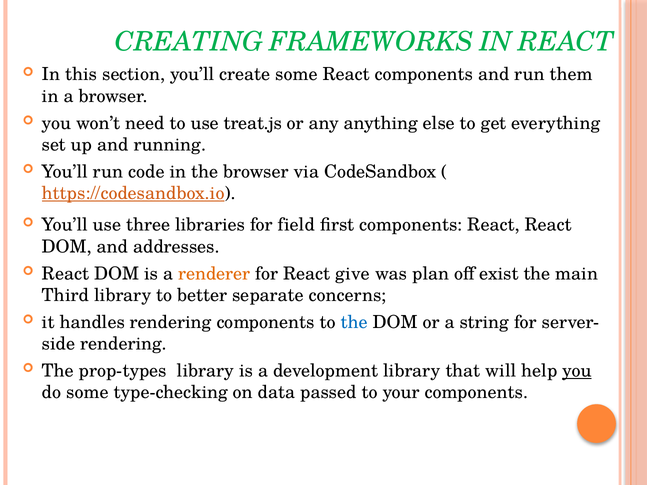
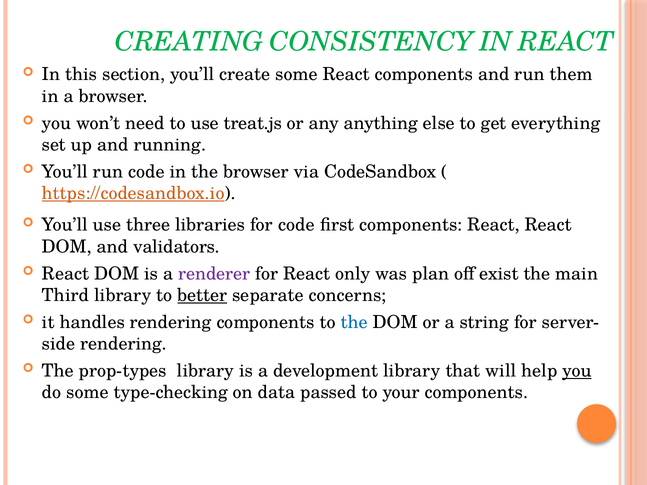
FRAMEWORKS: FRAMEWORKS -> CONSISTENCY (372, 42)
for field: field -> code (296, 225)
addresses: addresses -> validators (177, 247)
renderer colour: orange -> purple (214, 274)
give: give -> only (353, 274)
better underline: none -> present (202, 295)
